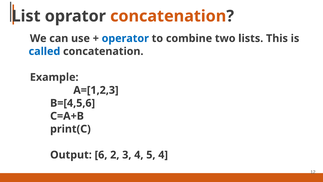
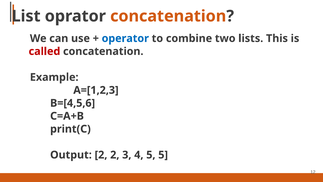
called colour: blue -> red (44, 51)
Output 6: 6 -> 2 (101, 155)
5 4: 4 -> 5 (163, 155)
